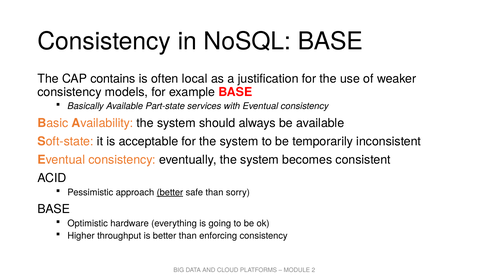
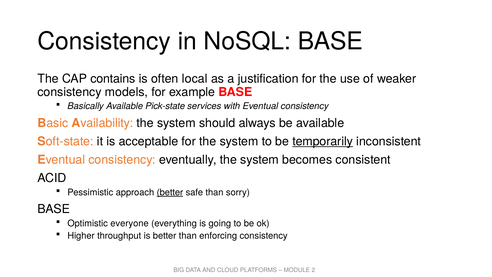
Part-state: Part-state -> Pick-state (165, 106)
temporarily underline: none -> present (323, 141)
hardware: hardware -> everyone (130, 223)
